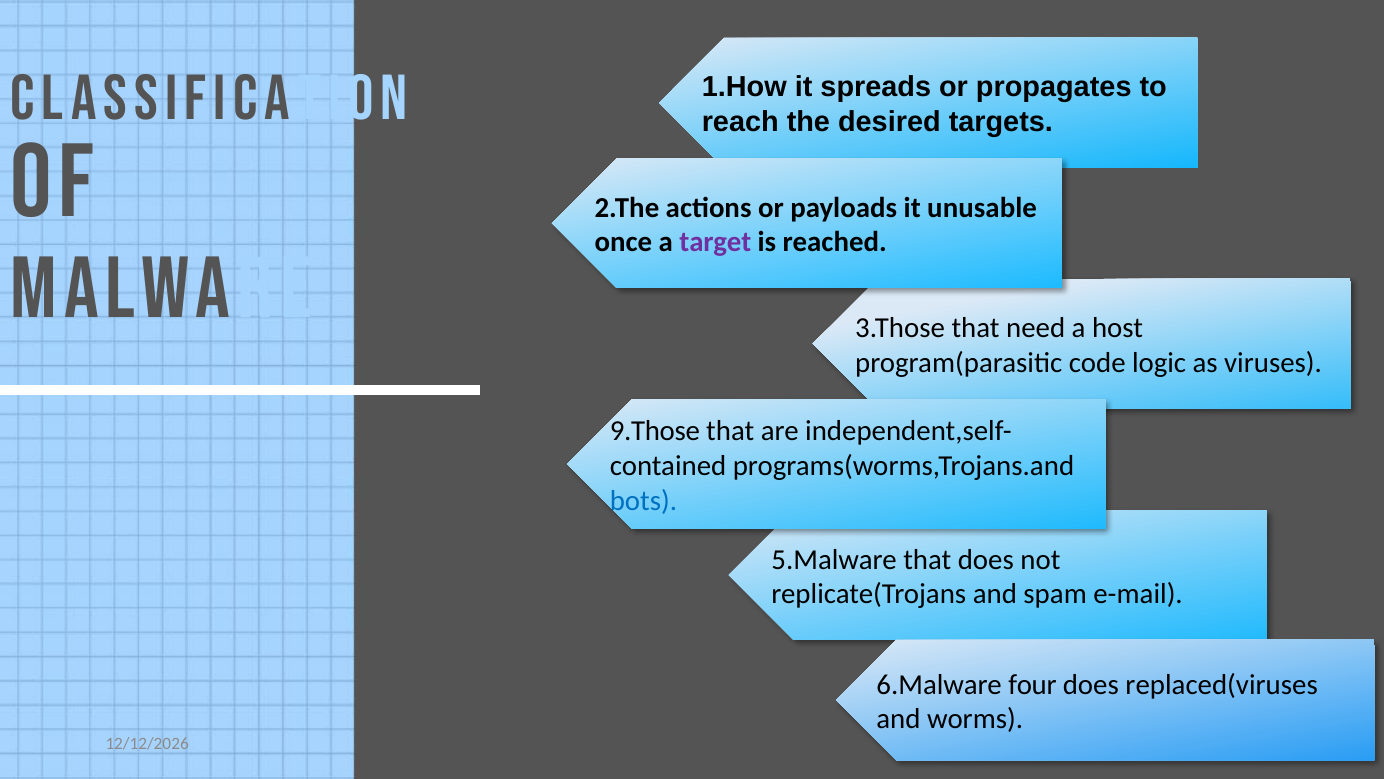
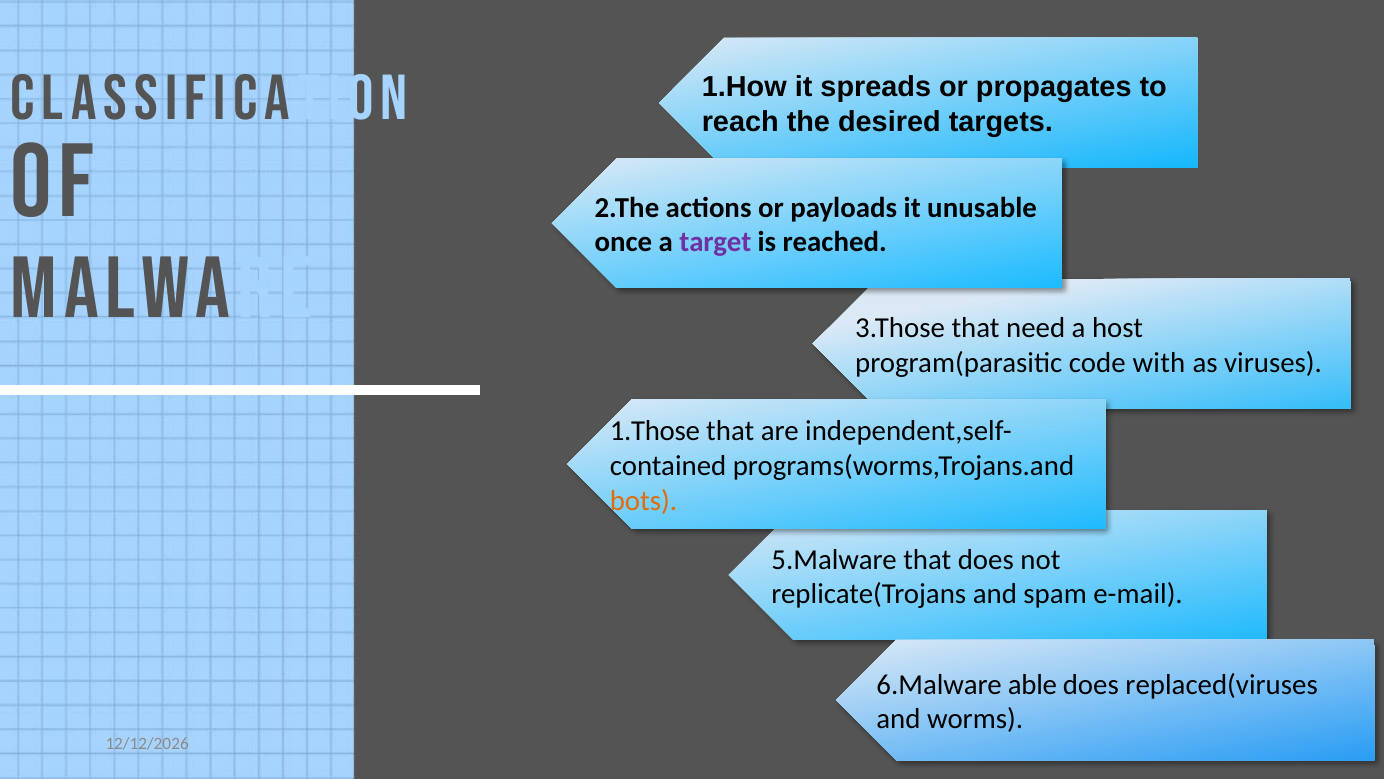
logic: logic -> with (1159, 363)
9.Those: 9.Those -> 1.Those (655, 431)
bots colour: blue -> orange (643, 500)
four: four -> able (1032, 684)
